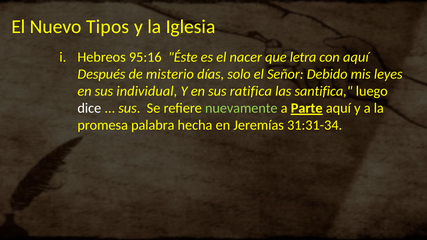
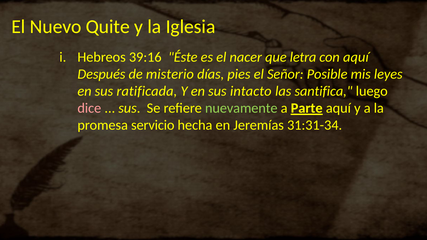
Tipos: Tipos -> Quite (108, 27)
95:16: 95:16 -> 39:16 (145, 57)
solo: solo -> pies (239, 74)
Debido: Debido -> Posible (327, 74)
individual: individual -> ratificada (147, 91)
ratifica: ratifica -> intacto (251, 91)
dice colour: white -> pink (89, 108)
palabra: palabra -> servicio (153, 125)
